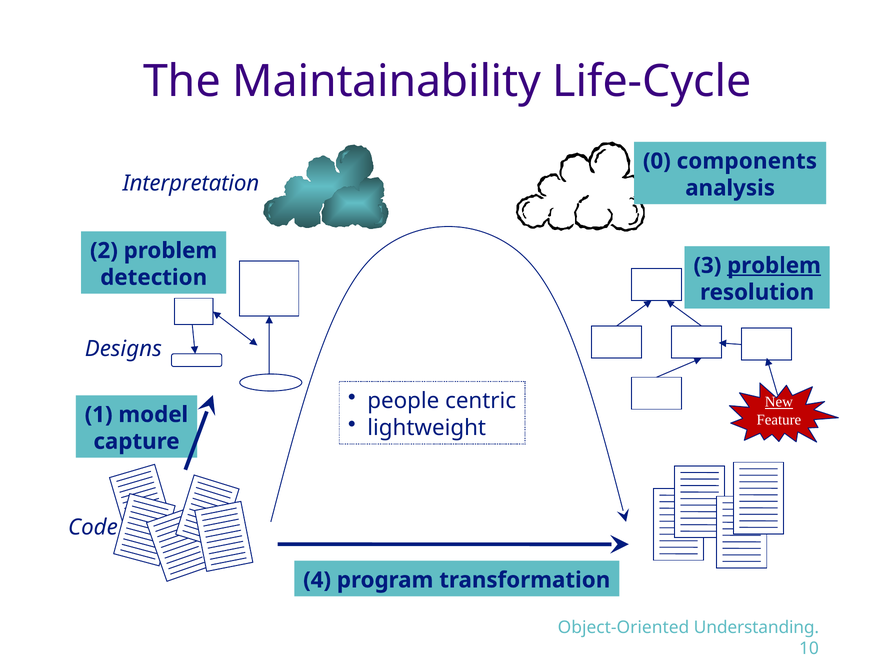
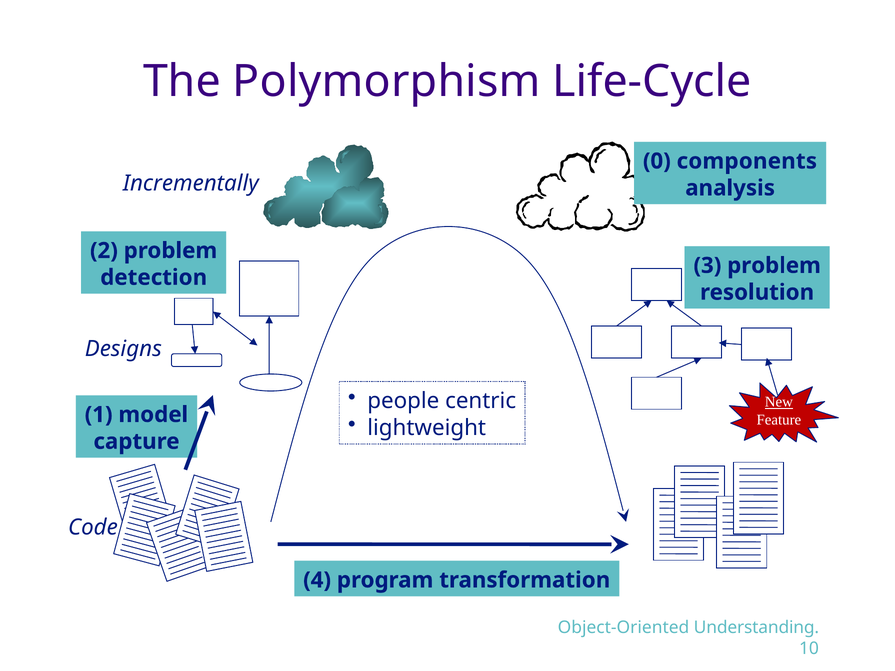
Maintainability: Maintainability -> Polymorphism (387, 81)
Interpretation: Interpretation -> Incrementally (191, 184)
problem underline: present -> none (774, 266)
